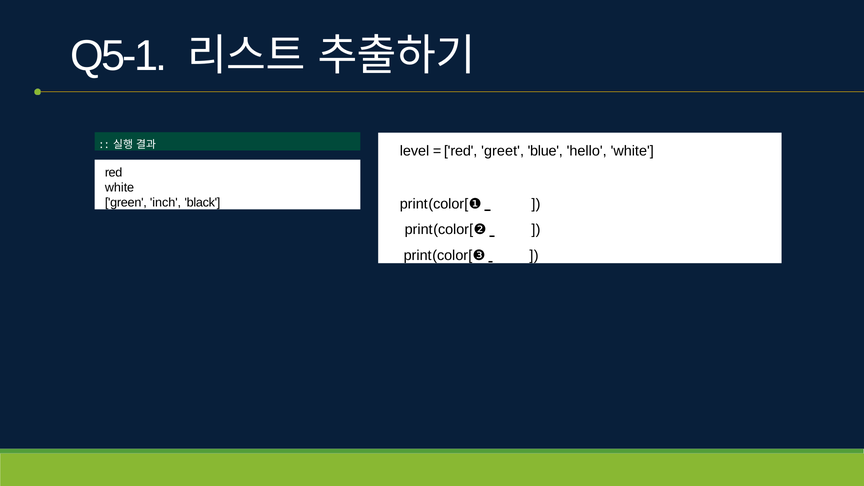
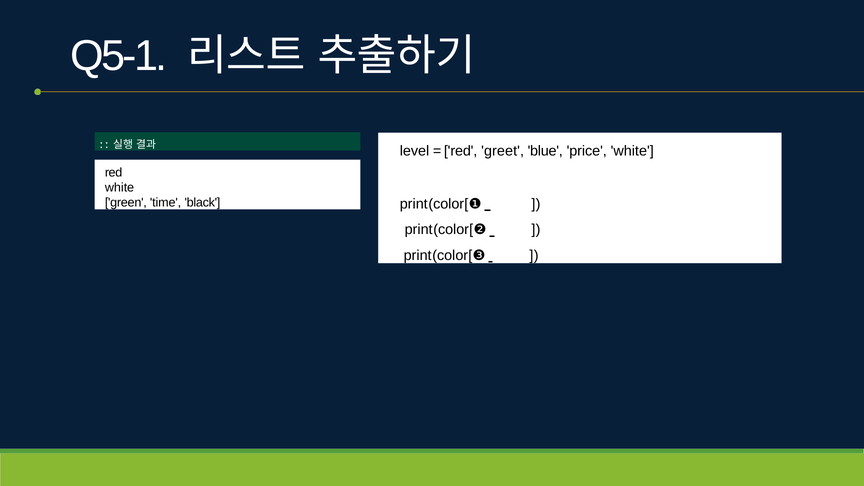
hello: hello -> price (587, 151)
inch: inch -> time (166, 203)
